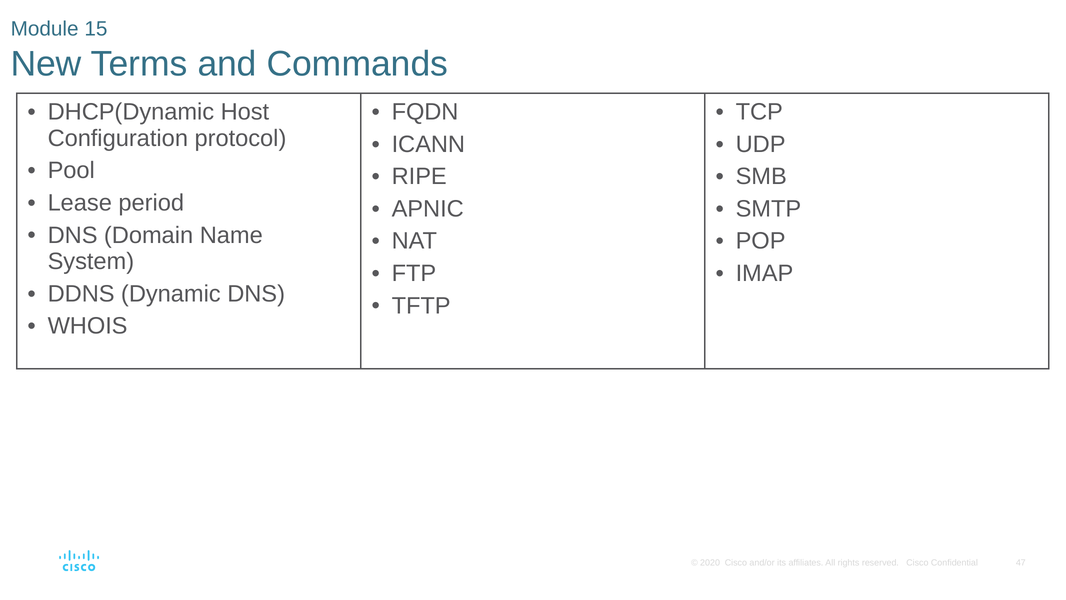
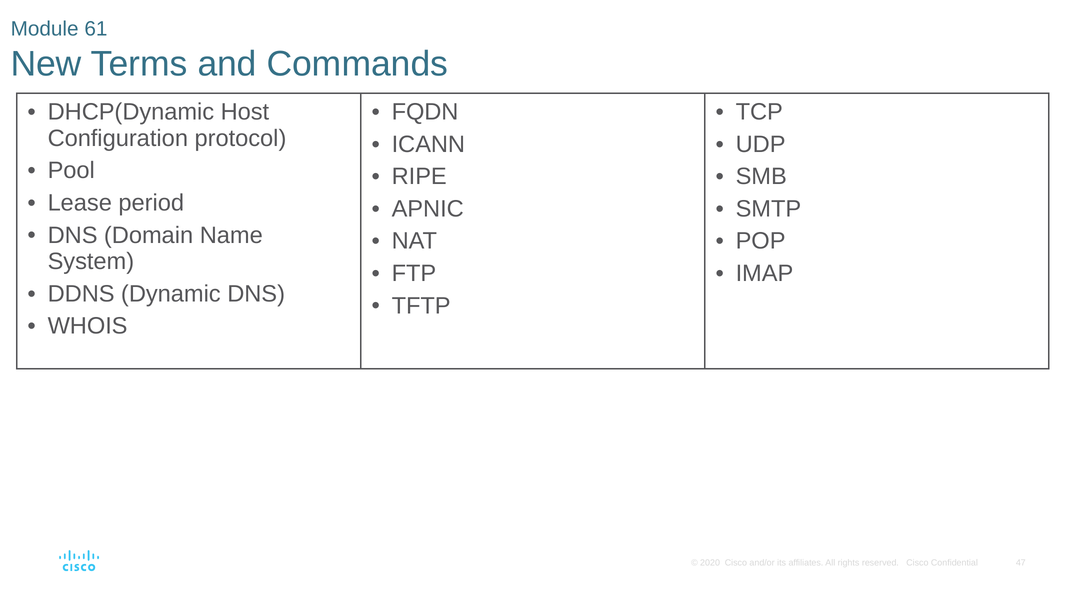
15: 15 -> 61 (96, 29)
